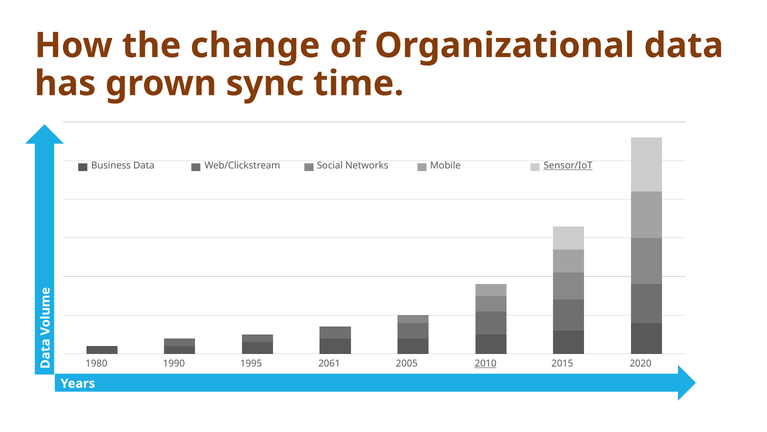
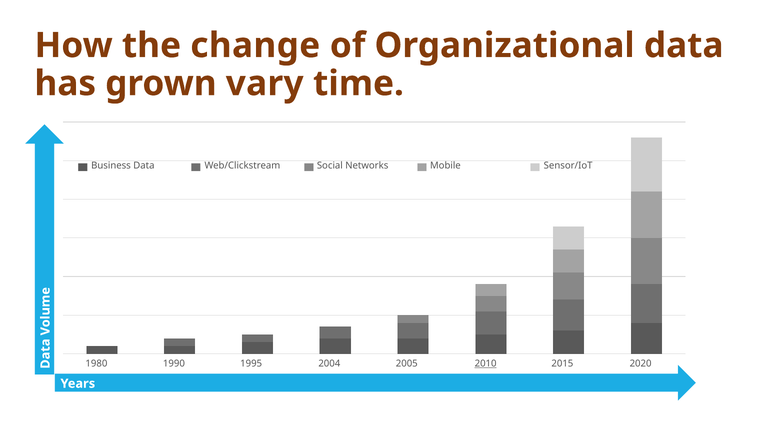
sync: sync -> vary (265, 83)
Sensor/IoT underline: present -> none (568, 165)
2061: 2061 -> 2004 (329, 363)
